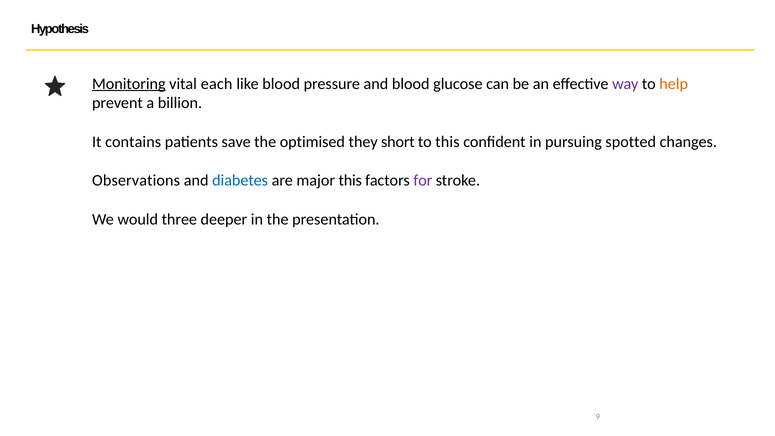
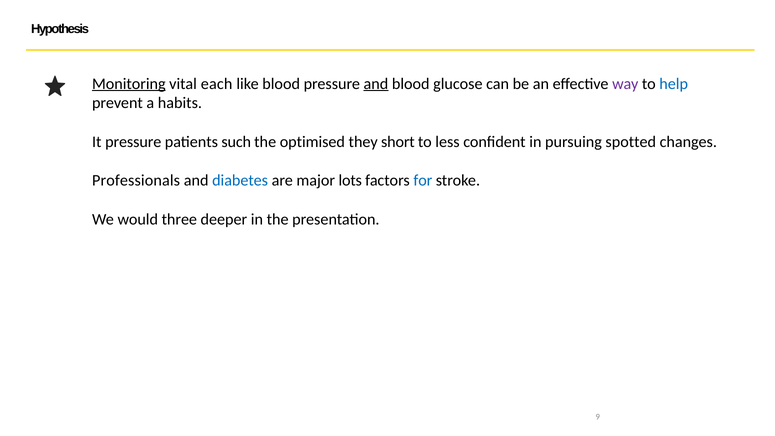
and underline: none -> present (376, 84)
help colour: orange -> blue (674, 84)
billion: billion -> habits (180, 103)
It contains: contains -> pressure (133, 142)
save: save -> such (236, 142)
to this: this -> less (448, 142)
Observations: Observations -> Professionals (136, 181)
major this: this -> lots (350, 181)
for colour: purple -> blue (423, 181)
